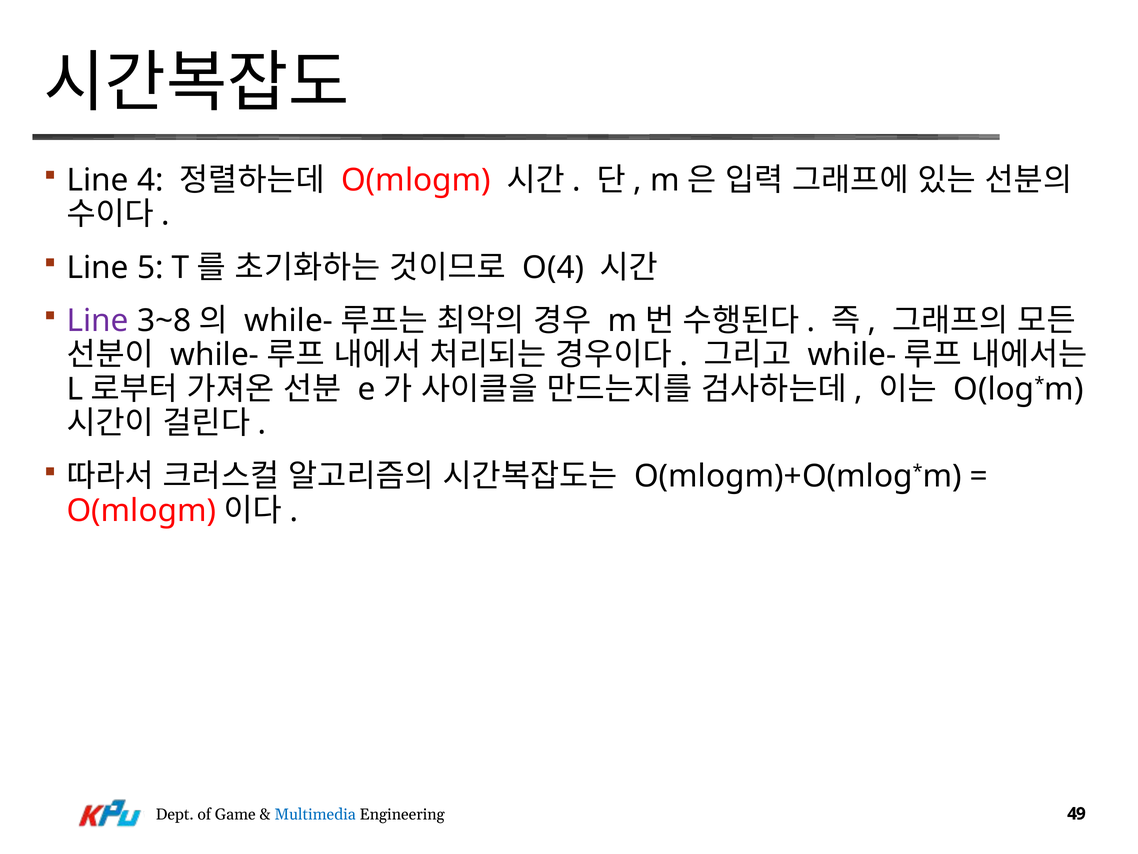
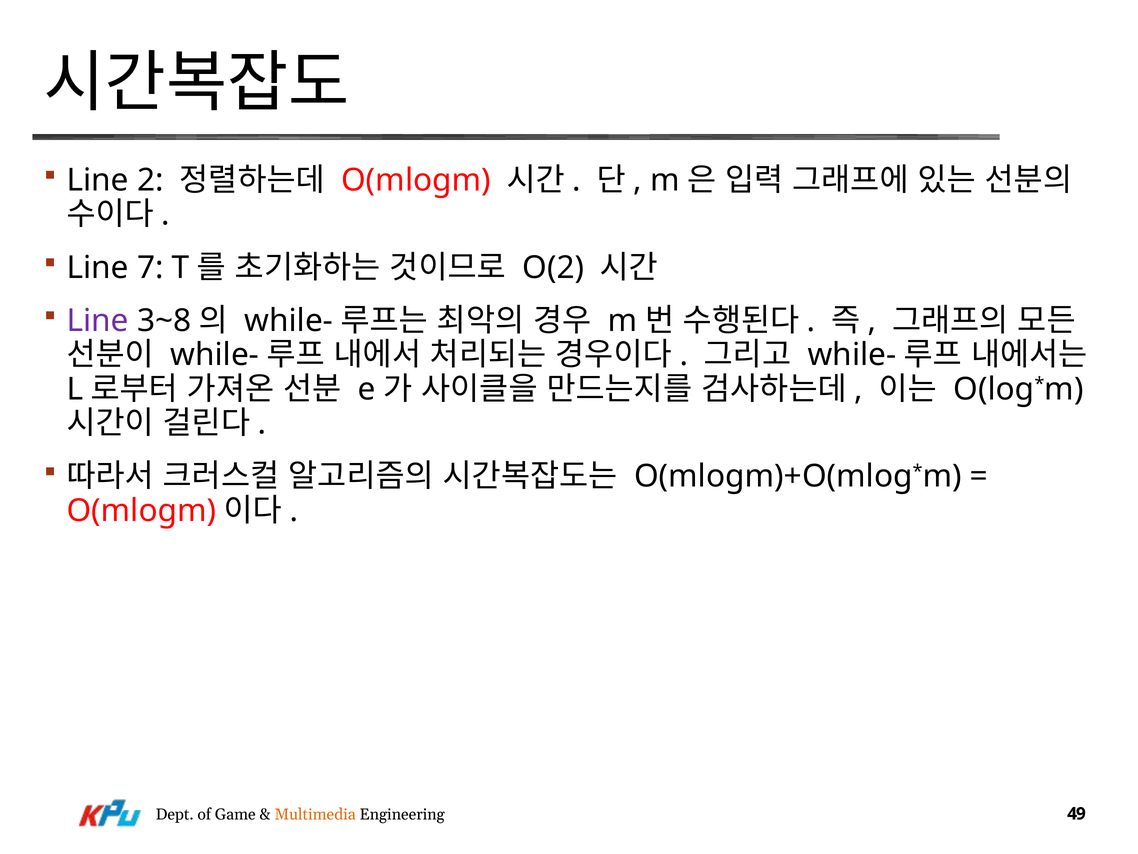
4: 4 -> 2 (150, 180)
5: 5 -> 7 (150, 267)
O(4: O(4 -> O(2 (553, 267)
Multimedia colour: blue -> orange (315, 814)
